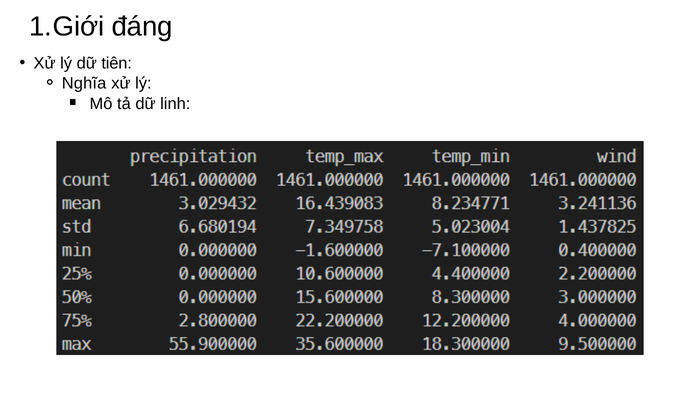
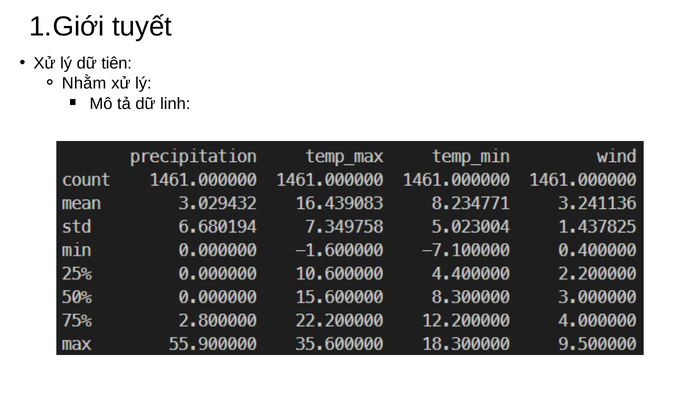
đáng: đáng -> tuyết (142, 26)
Nghĩa: Nghĩa -> Nhằm (84, 83)
